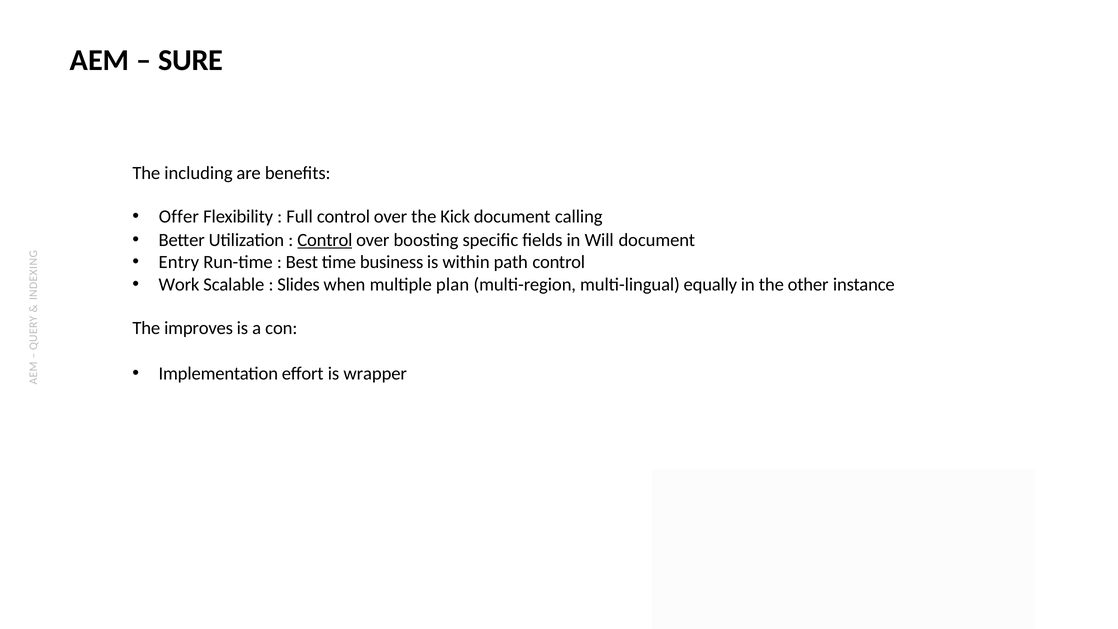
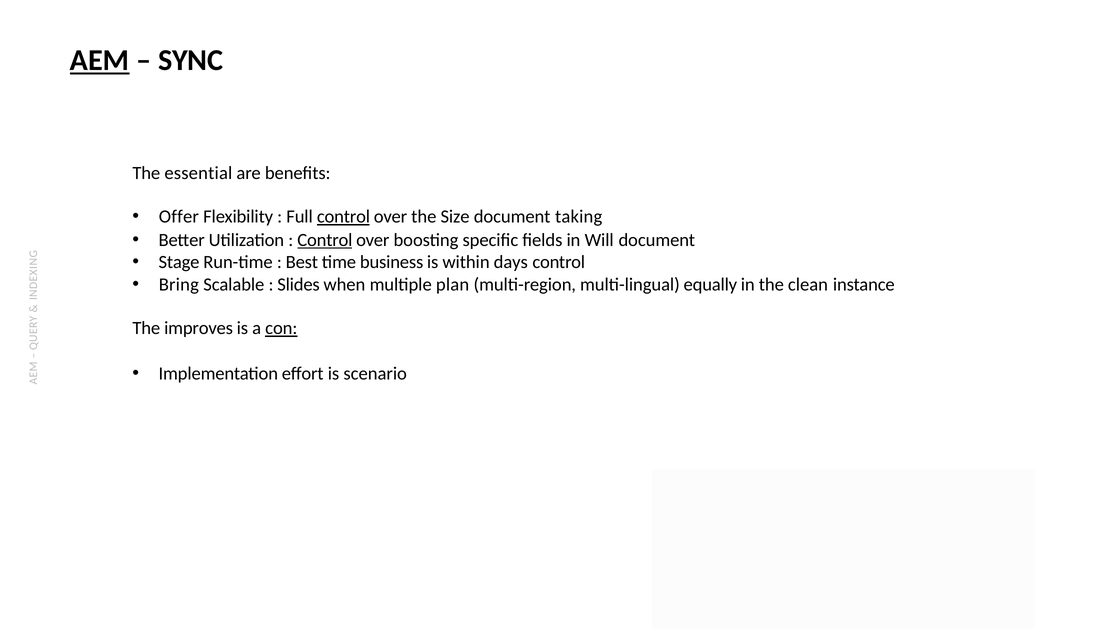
AEM underline: none -> present (100, 60)
SURE: SURE -> SYNC (191, 60)
including: including -> essential (198, 173)
control underline: none -> present (343, 217)
Kick: Kick -> Size (455, 217)
calling: calling -> taking (579, 217)
Entry: Entry -> Stage (179, 262)
path: path -> days (511, 262)
Work: Work -> Bring (179, 284)
other: other -> clean (808, 284)
con underline: none -> present (281, 328)
wrapper: wrapper -> scenario (375, 373)
